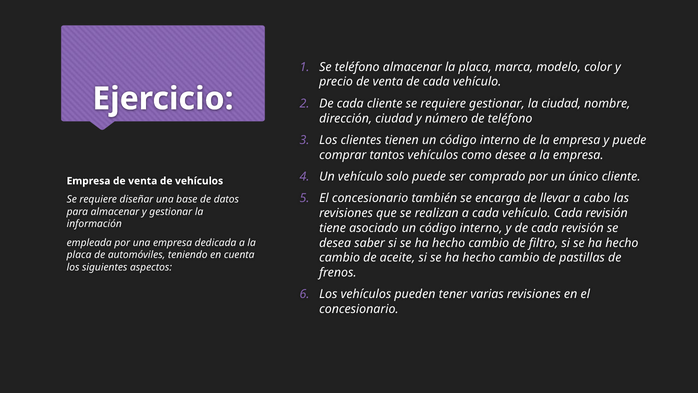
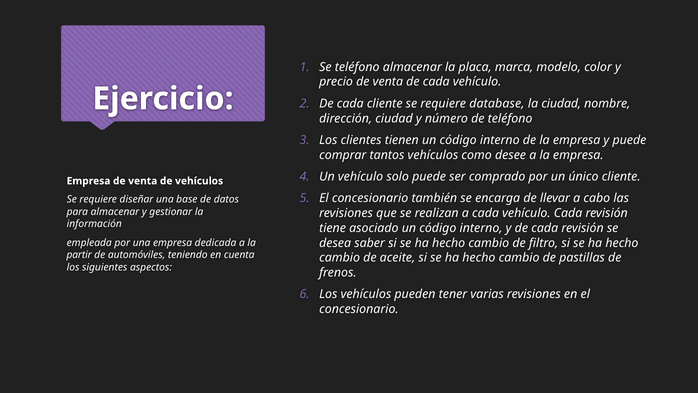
requiere gestionar: gestionar -> database (497, 103)
placa: placa -> partir (79, 255)
